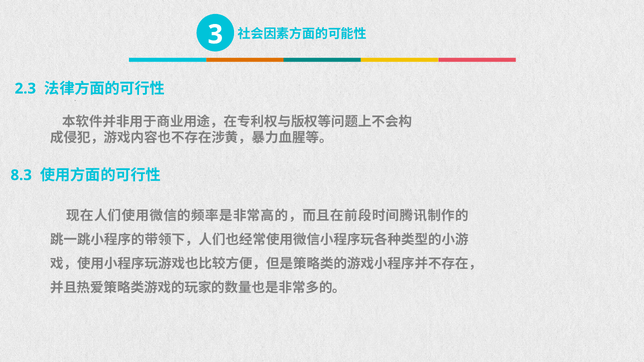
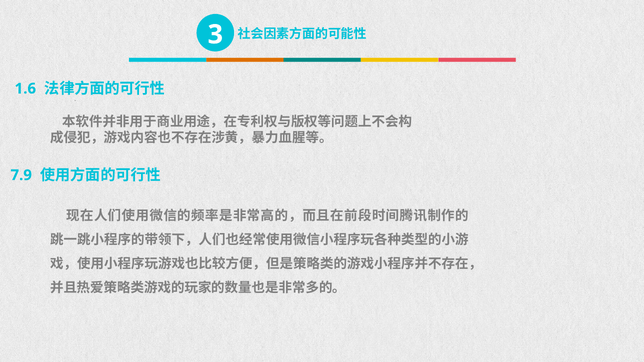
2.3: 2.3 -> 1.6 (25, 89)
8.3: 8.3 -> 7.9 (21, 175)
